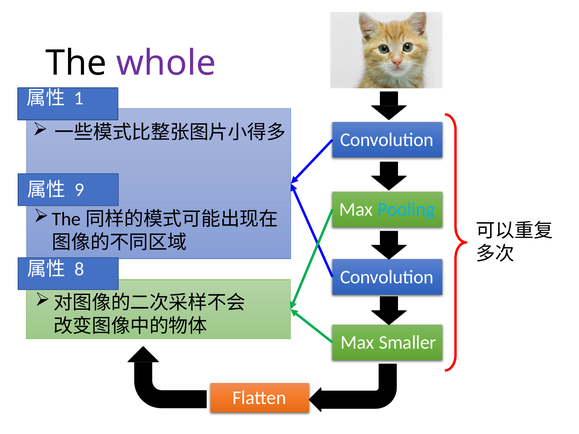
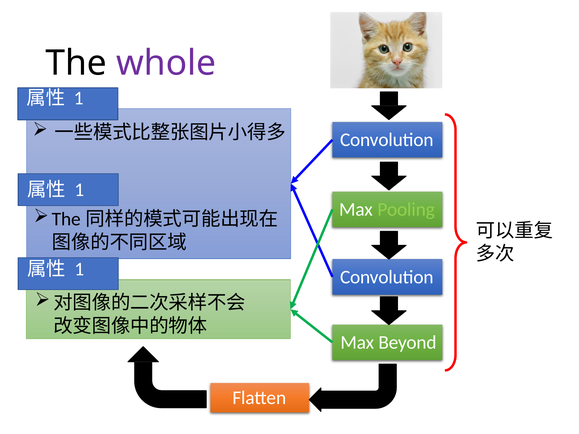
9: 9 -> 1 (79, 190)
Pooling colour: light blue -> light green (406, 210)
8: 8 -> 1 (79, 269)
Smaller: Smaller -> Beyond (408, 343)
